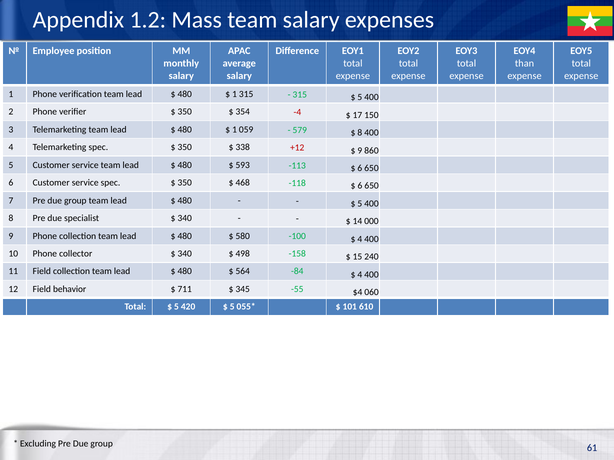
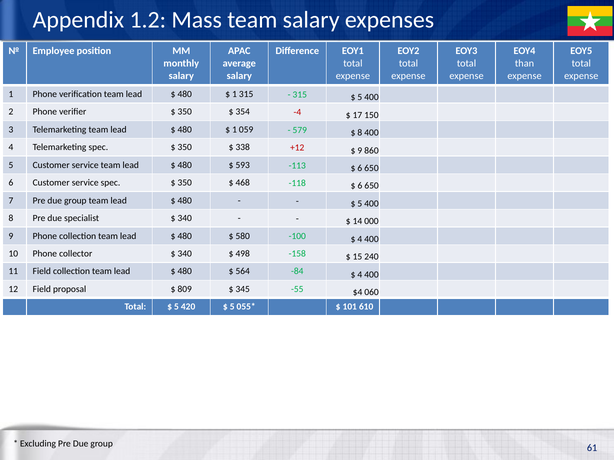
behavior: behavior -> proposal (70, 289)
711: 711 -> 809 (185, 289)
